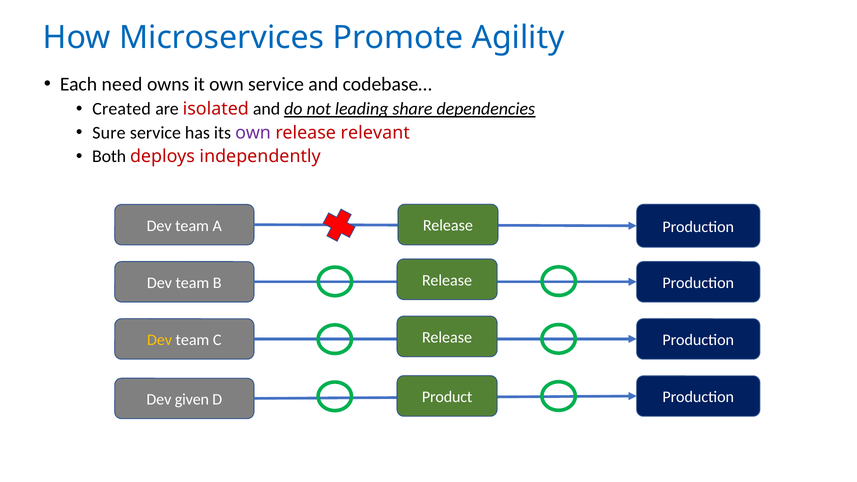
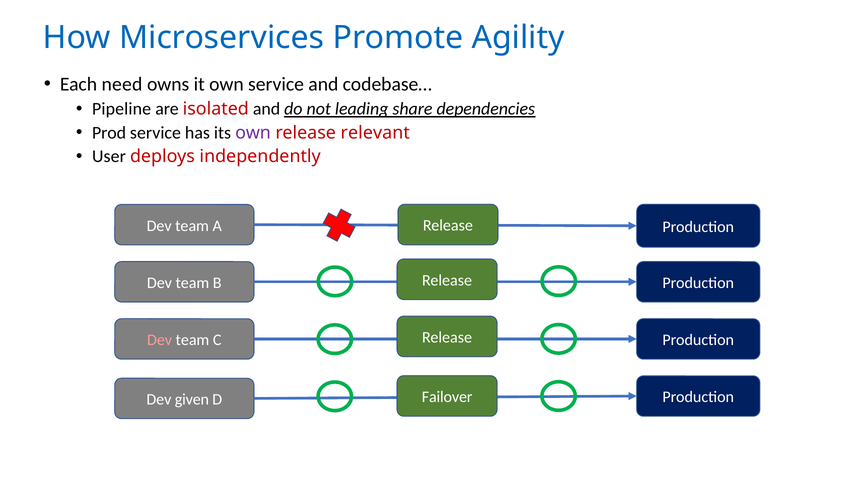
Created: Created -> Pipeline (122, 109)
Sure: Sure -> Prod (109, 133)
Both: Both -> User (109, 156)
Dev colour: yellow -> pink (160, 340)
Product: Product -> Failover (447, 397)
